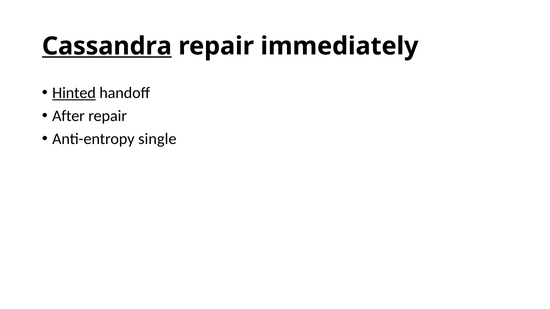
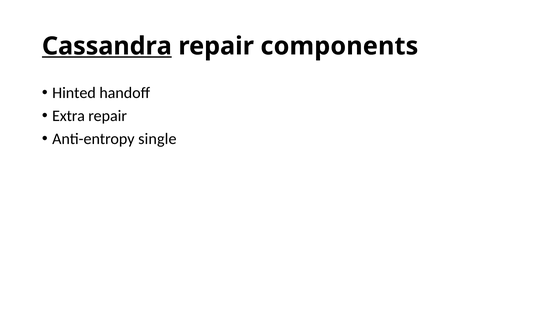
immediately: immediately -> components (339, 46)
Hinted underline: present -> none (74, 93)
After: After -> Extra (69, 116)
